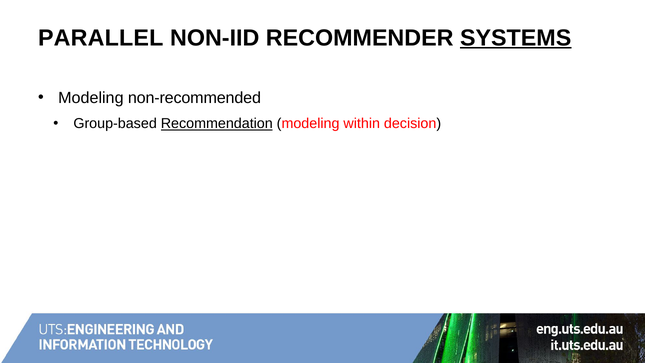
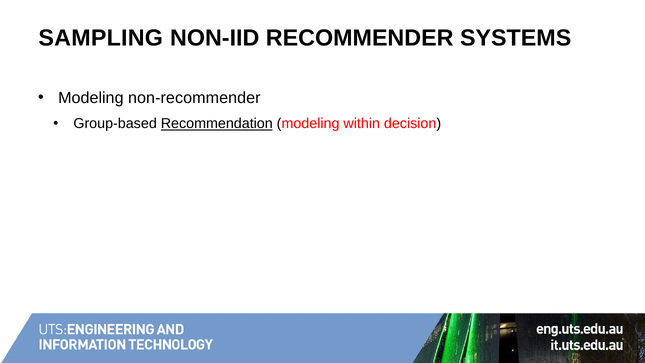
PARALLEL: PARALLEL -> SAMPLING (101, 38)
SYSTEMS underline: present -> none (516, 38)
non-recommended: non-recommended -> non-recommender (194, 98)
